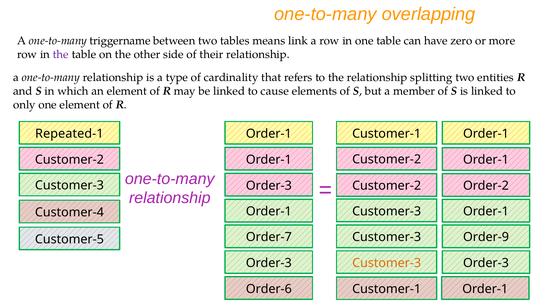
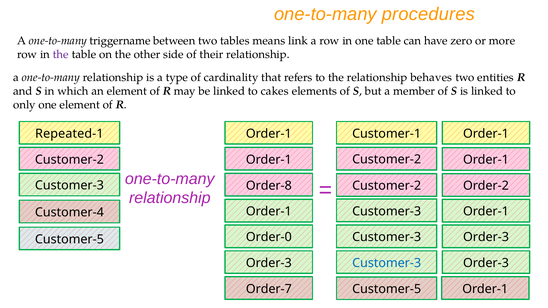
overlapping: overlapping -> procedures (428, 14)
splitting: splitting -> behaves (431, 77)
cause: cause -> cakes (275, 91)
Order-3: Order-3 -> Order-8 (269, 186)
Order-7: Order-7 -> Order-0 (269, 237)
Order-9: Order-9 -> Order-3 (486, 237)
Customer-3 colour: orange -> blue (387, 263)
Order-6: Order-6 -> Order-7 (269, 289)
Customer-1: Customer-1 -> Customer-5 (387, 289)
